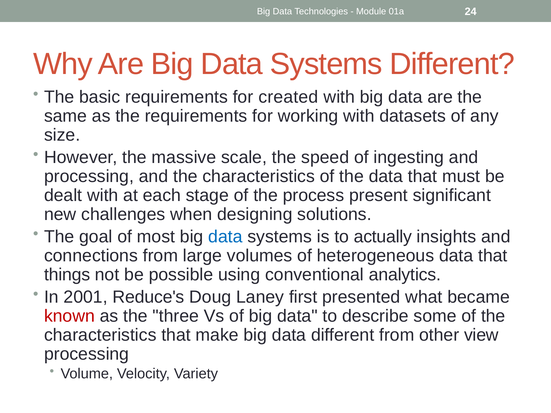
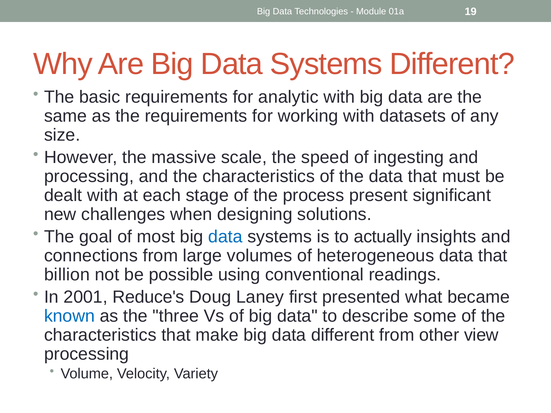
24: 24 -> 19 (471, 12)
created: created -> analytic (288, 97)
things: things -> billion (67, 275)
analytics: analytics -> readings (405, 275)
known colour: red -> blue (70, 316)
